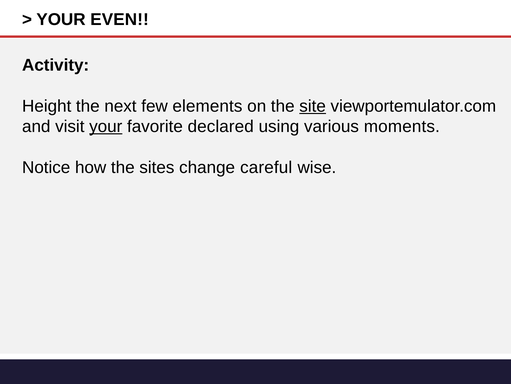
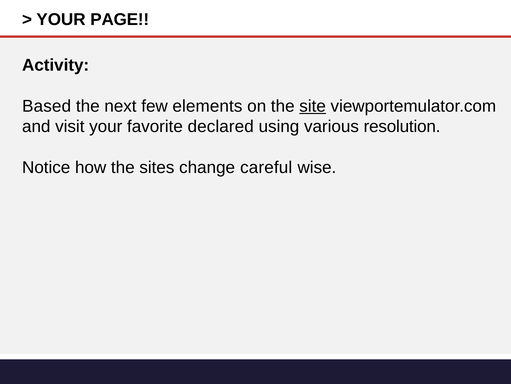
EVEN: EVEN -> PAGE (120, 19)
Height: Height -> Based (47, 106)
your underline: present -> none (106, 126)
moments: moments -> resolution (402, 126)
